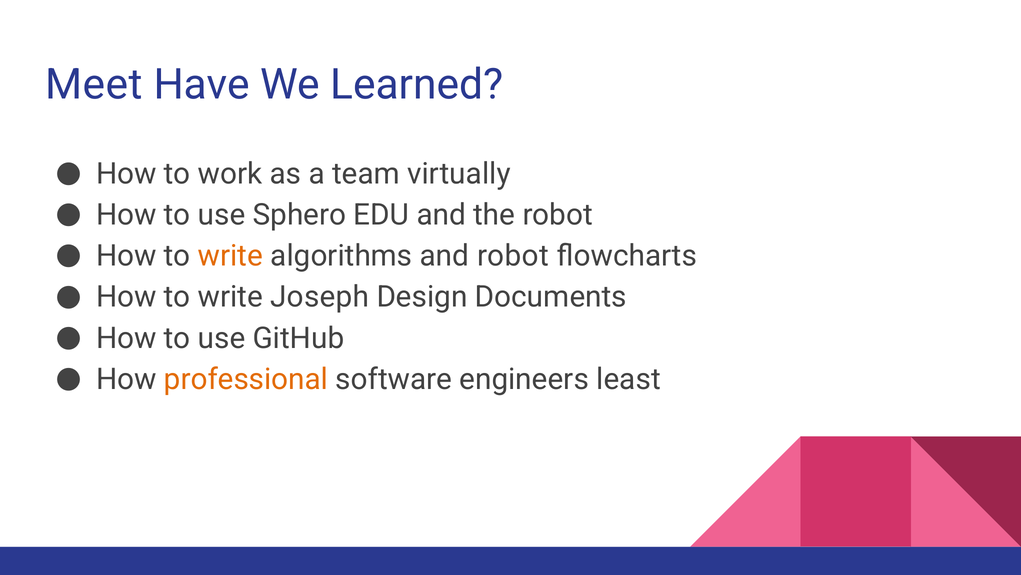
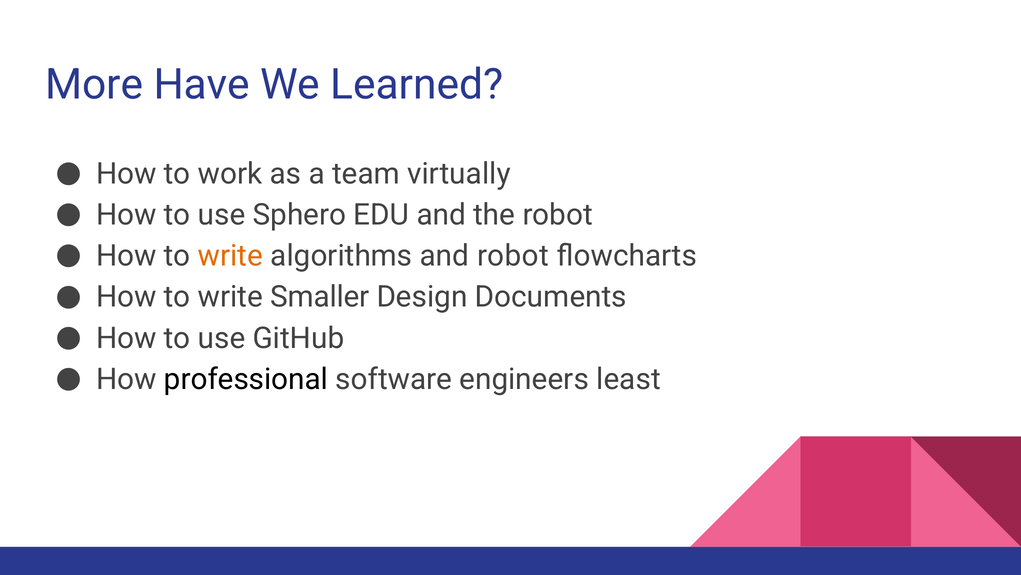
Meet: Meet -> More (94, 84)
Joseph: Joseph -> Smaller (320, 297)
professional colour: orange -> black (246, 379)
